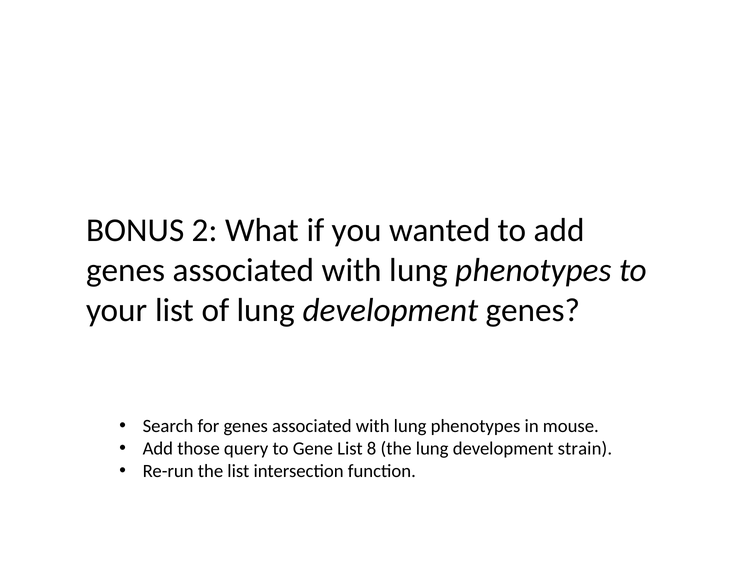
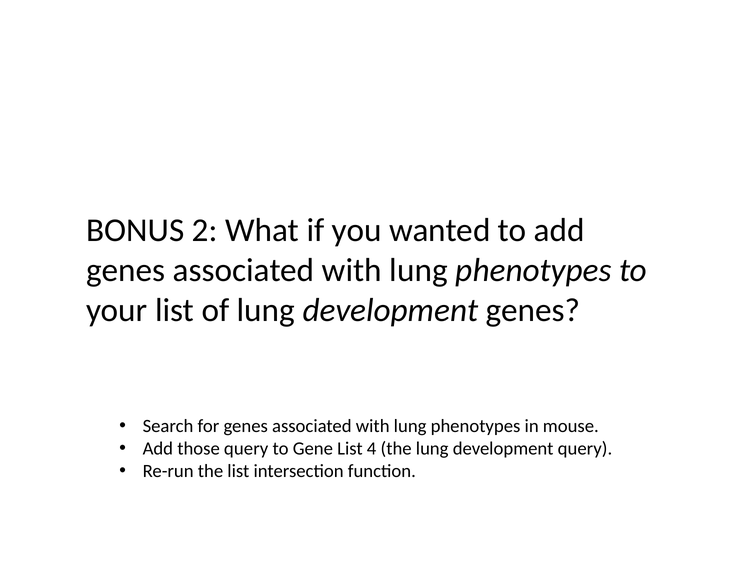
8: 8 -> 4 (372, 449)
development strain: strain -> query (585, 449)
